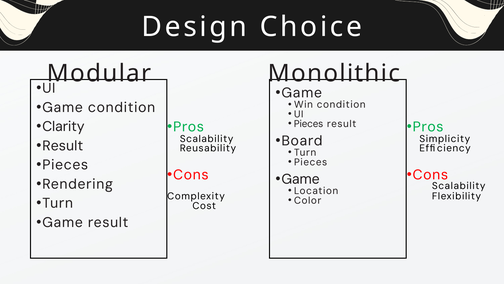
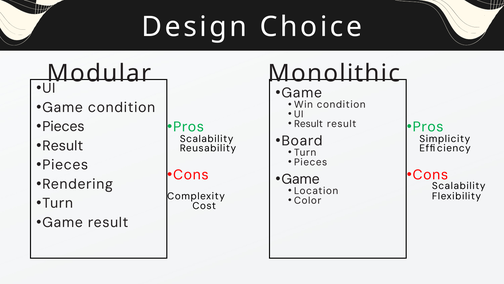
Pieces: Pieces -> Result (308, 124)
Clarity: Clarity -> Pieces (63, 126)
